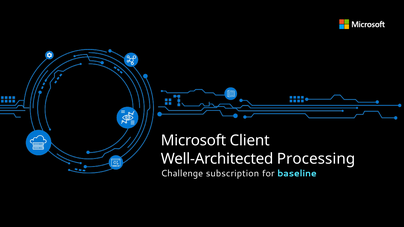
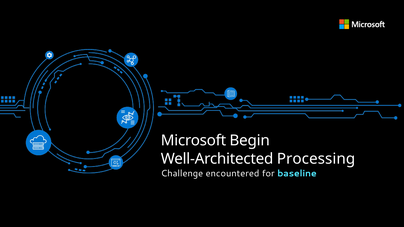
Client: Client -> Begin (250, 141)
subscription: subscription -> encountered (232, 174)
